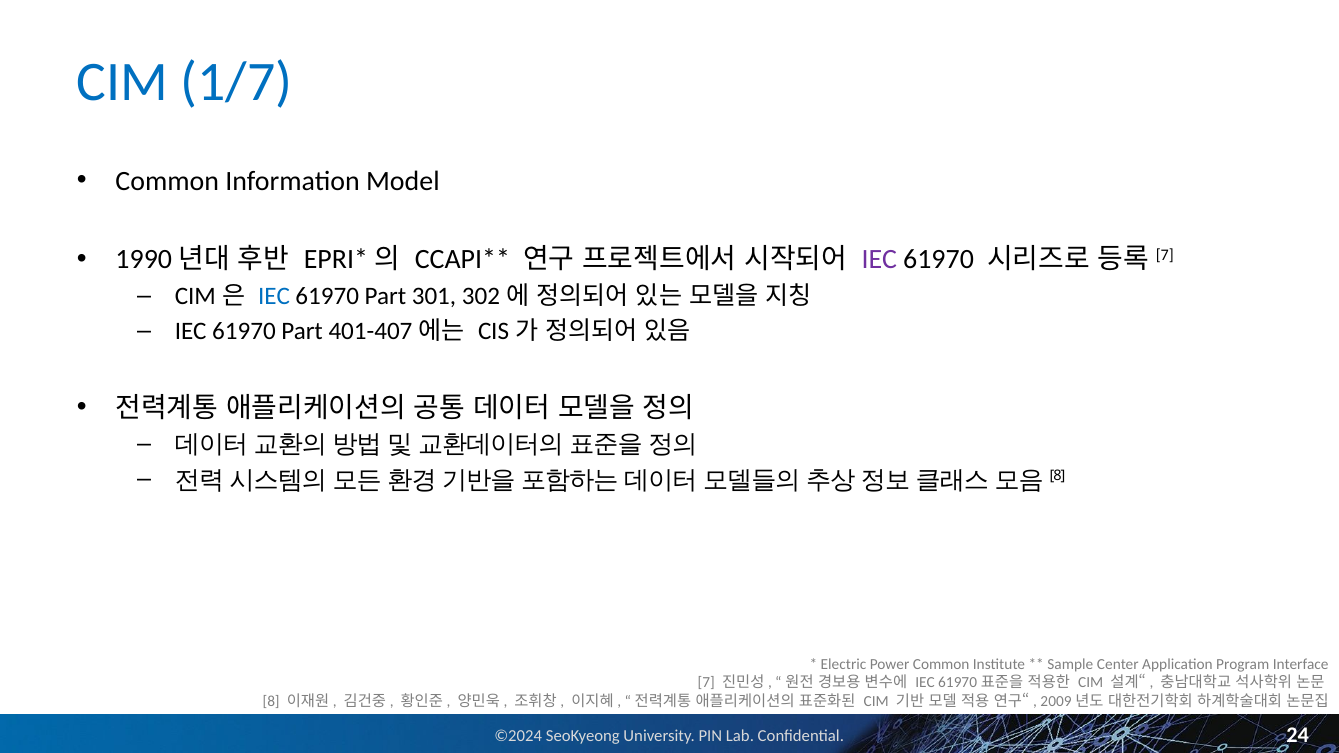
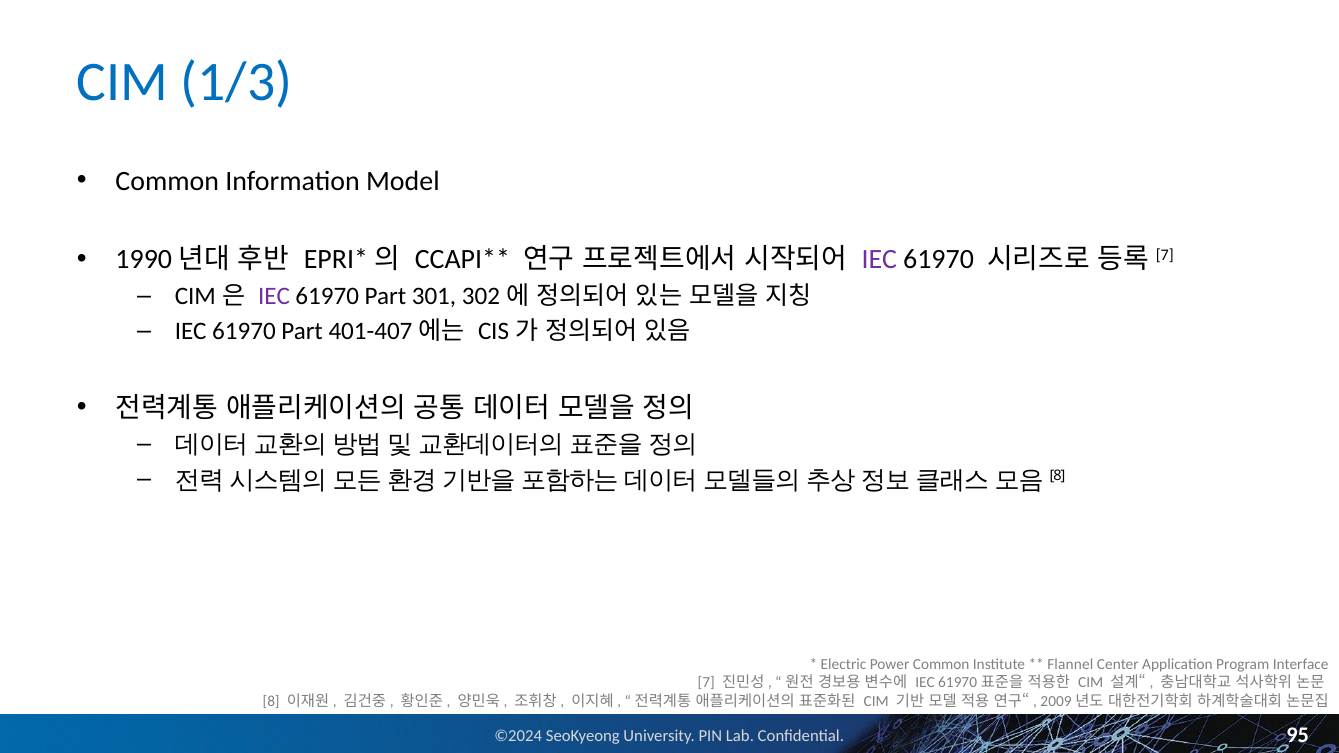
1/7: 1/7 -> 1/3 (237, 83)
IEC colour: blue -> purple (274, 296)
Sample: Sample -> Flannel (1070, 665)
24: 24 -> 95 (1298, 736)
